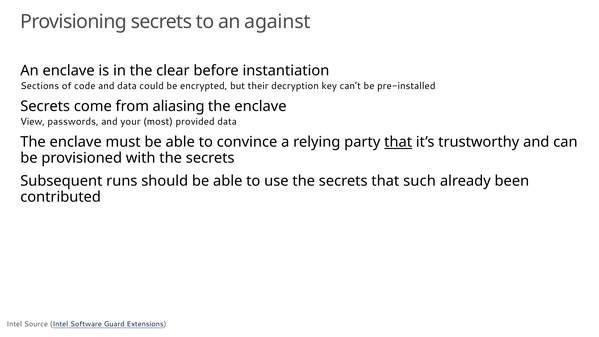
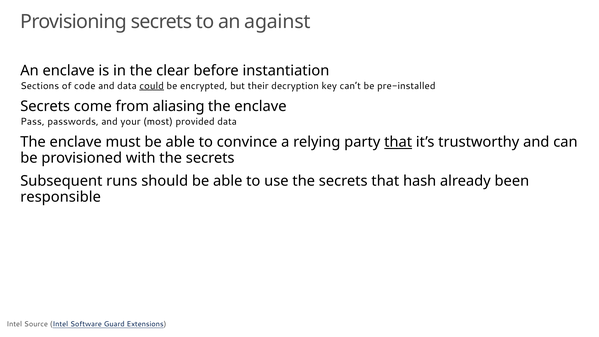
could underline: none -> present (152, 86)
View: View -> Pass (33, 122)
such: such -> hash (420, 181)
contributed: contributed -> responsible (61, 197)
